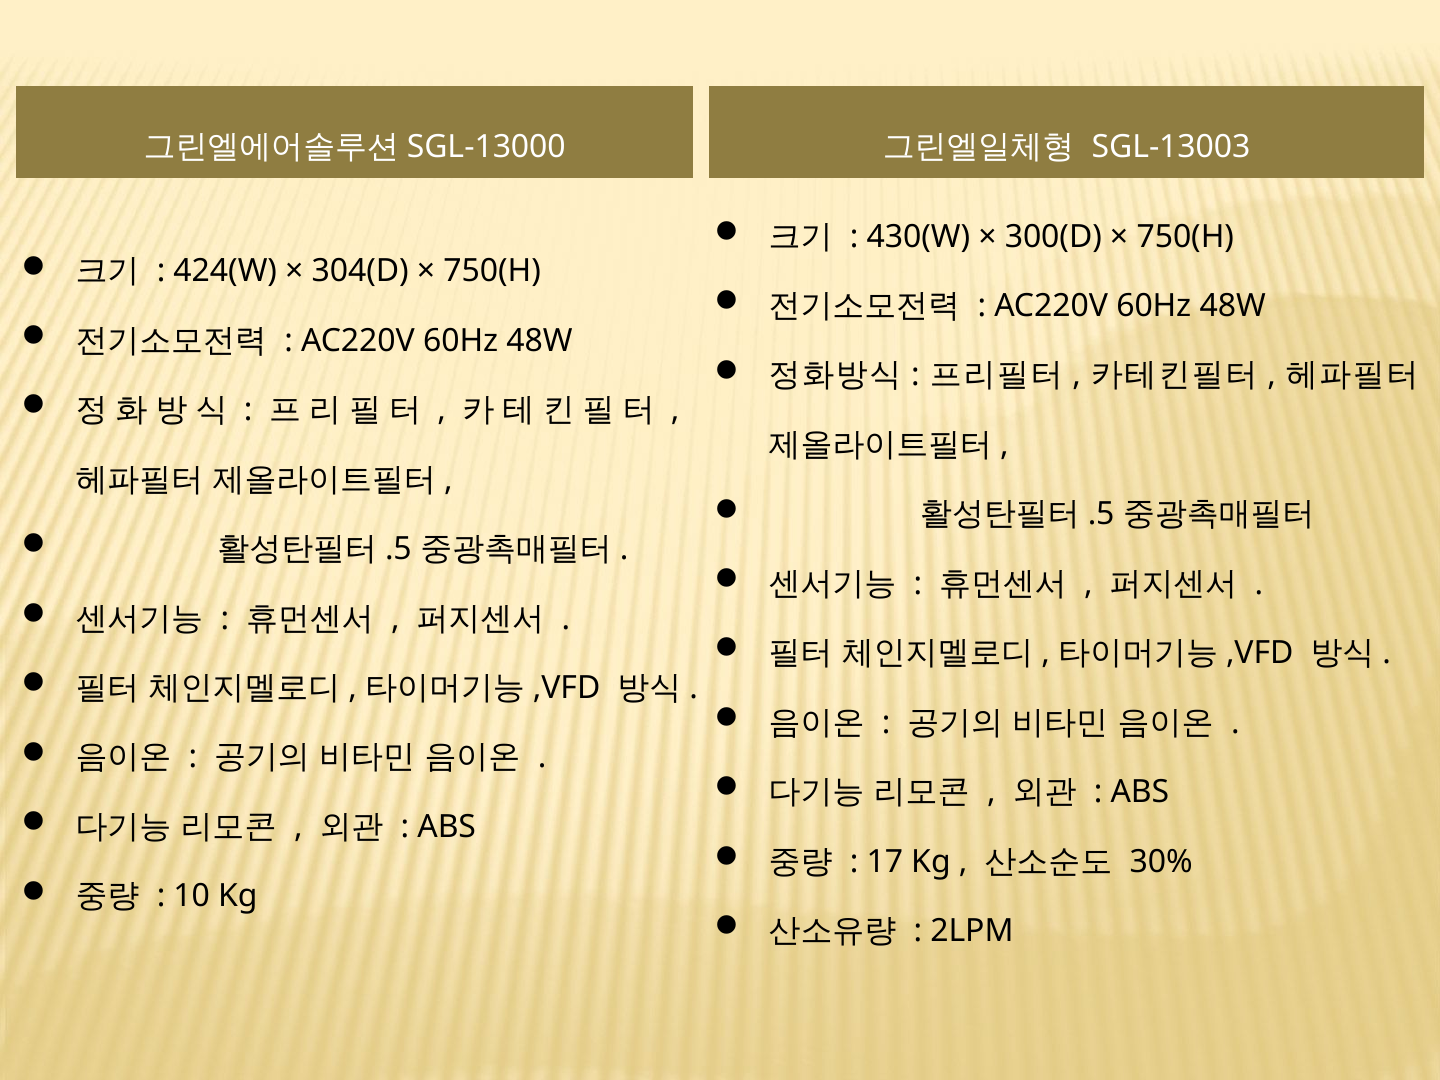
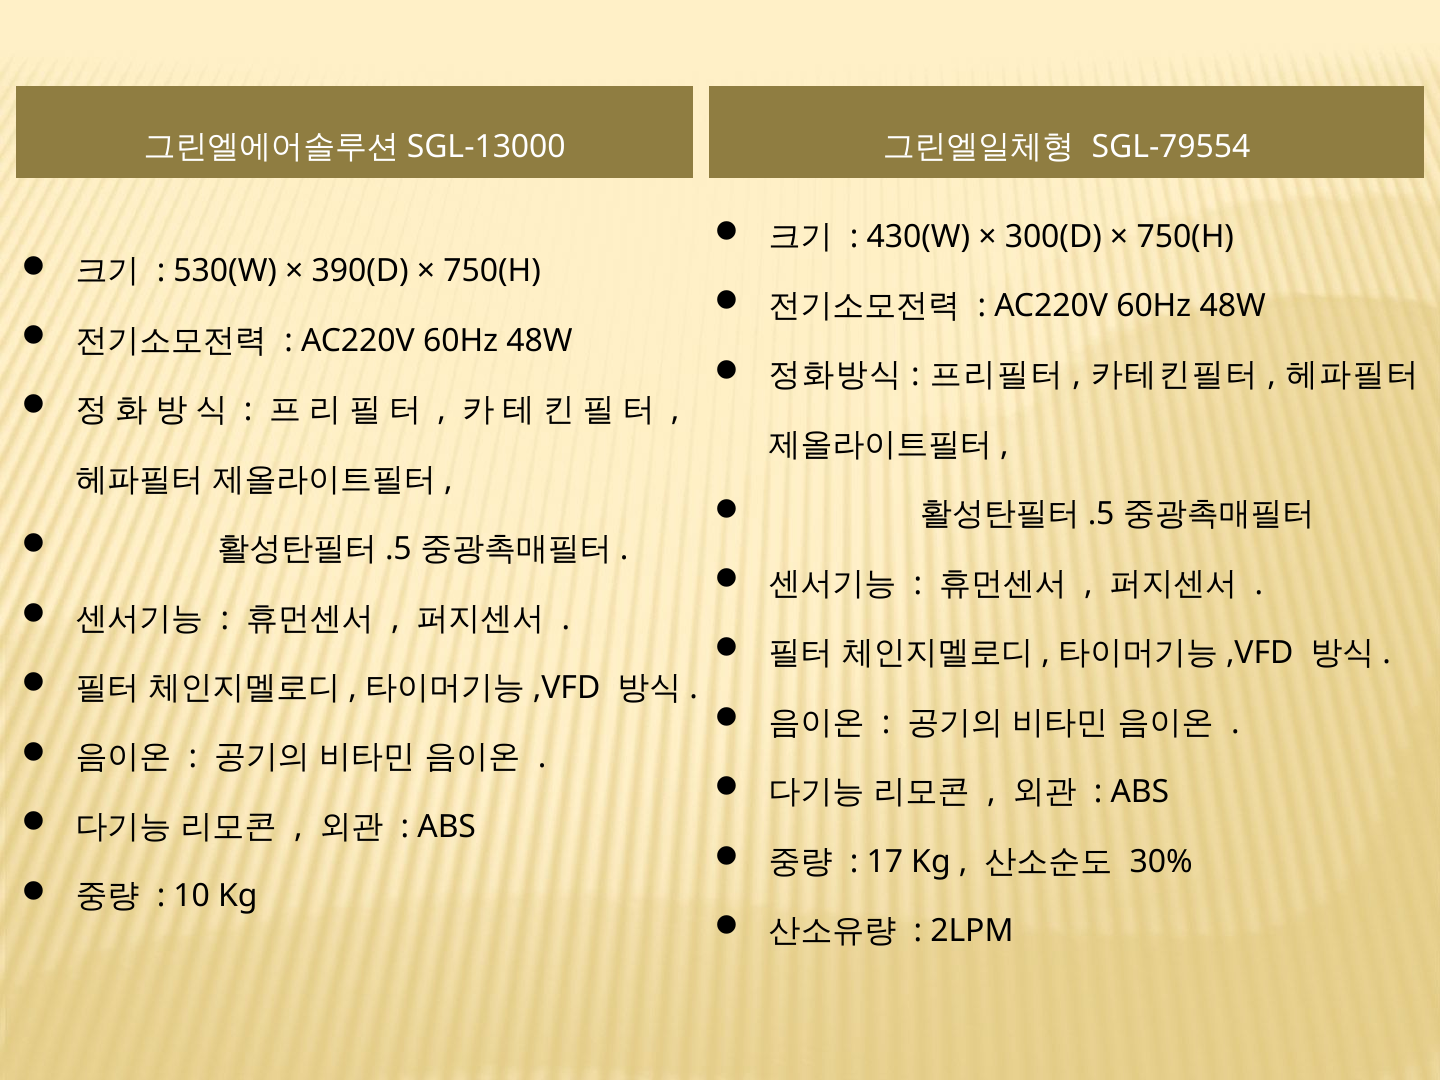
SGL-13003: SGL-13003 -> SGL-79554 (1171, 147)
424(W: 424(W -> 530(W (225, 271)
304(D: 304(D -> 390(D (360, 271)
